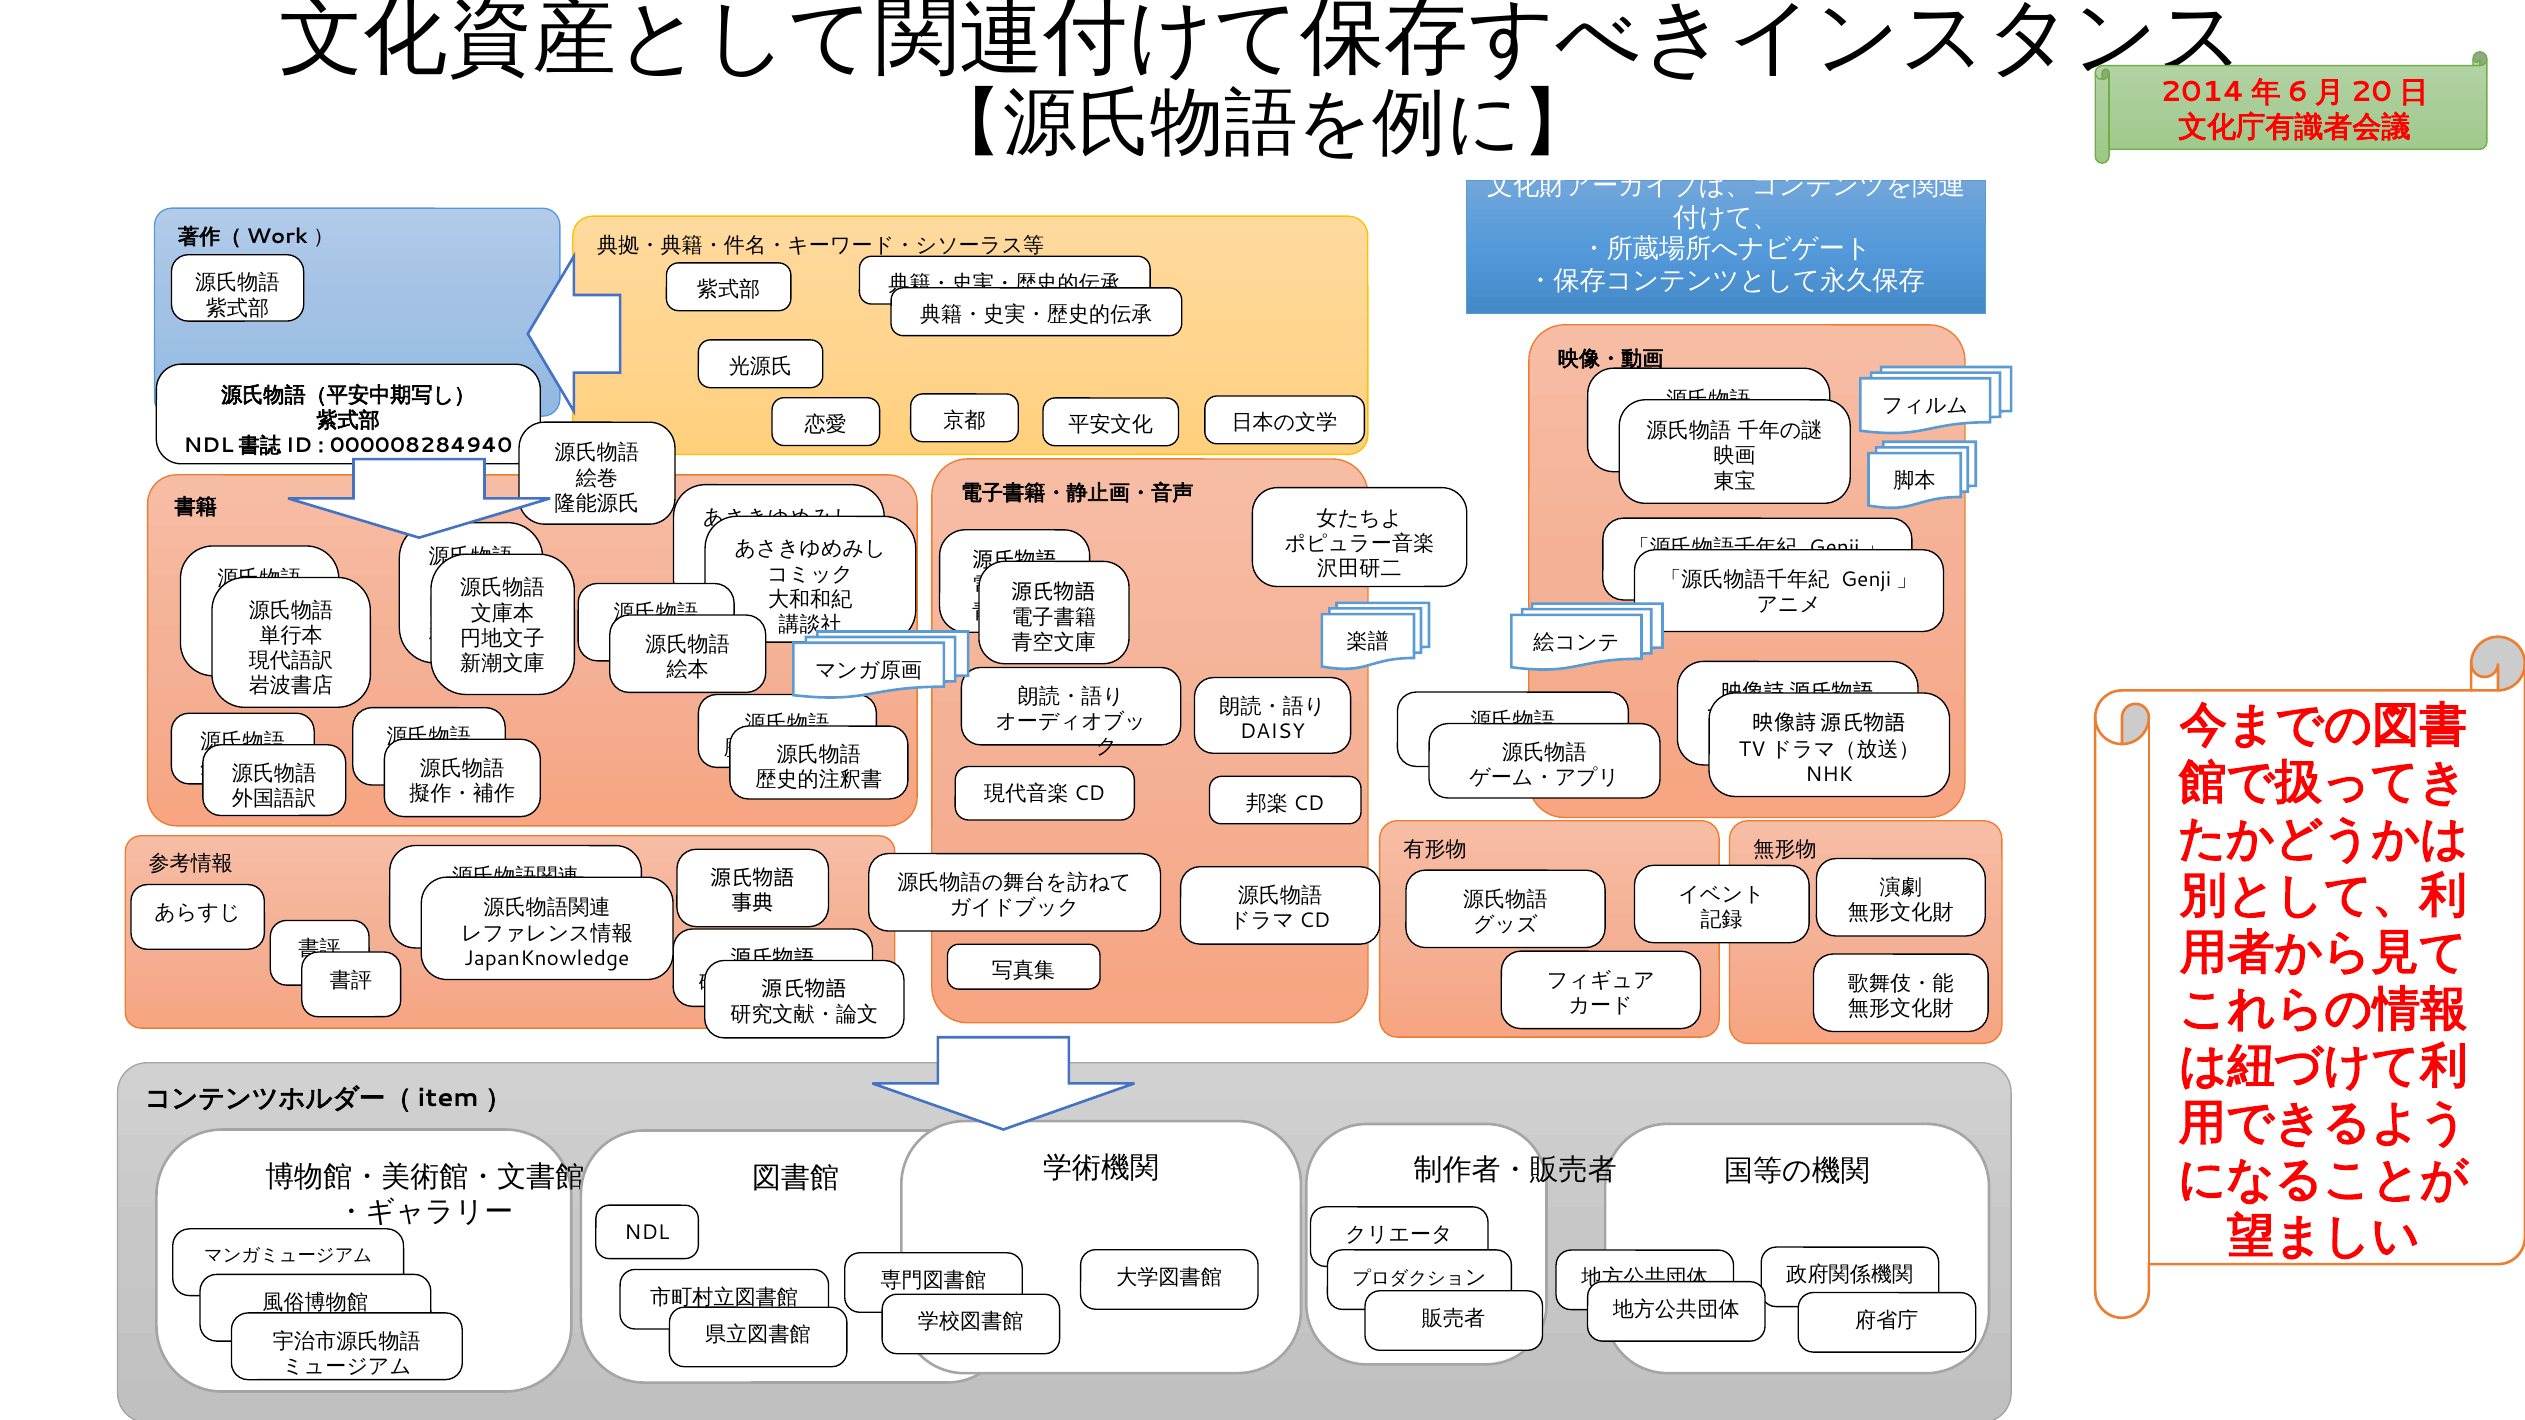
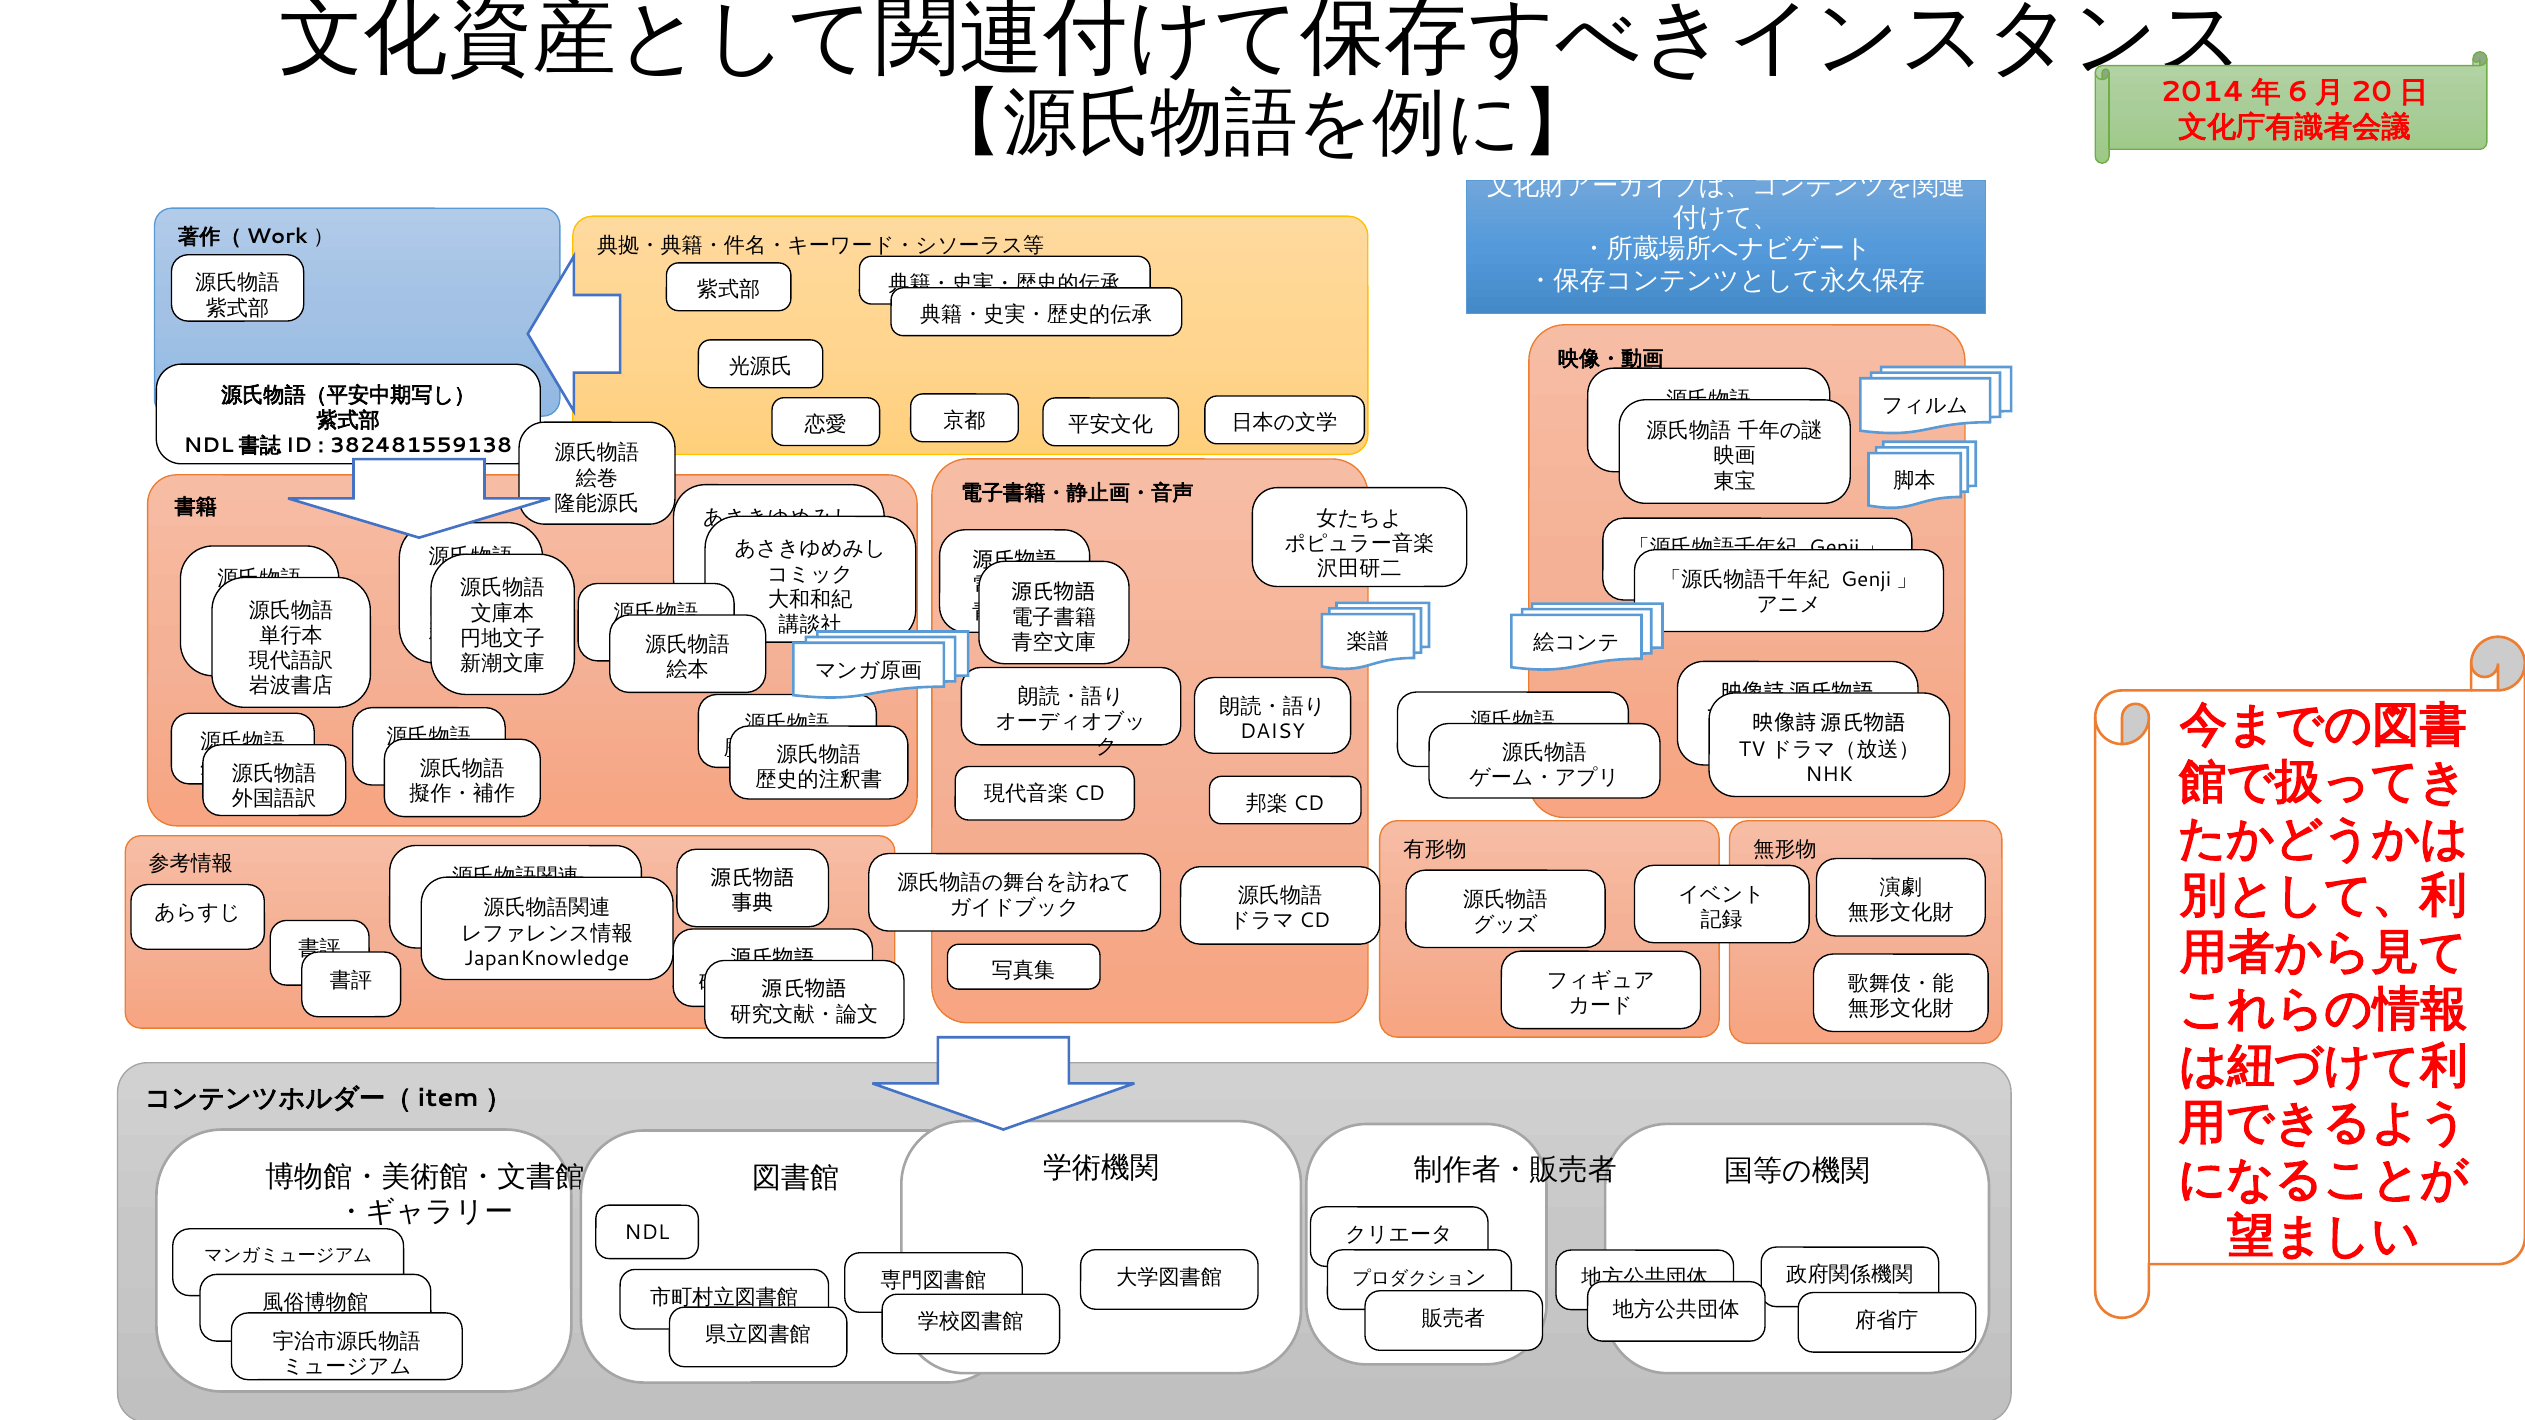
000008284940: 000008284940 -> 382481559138 (421, 445)
